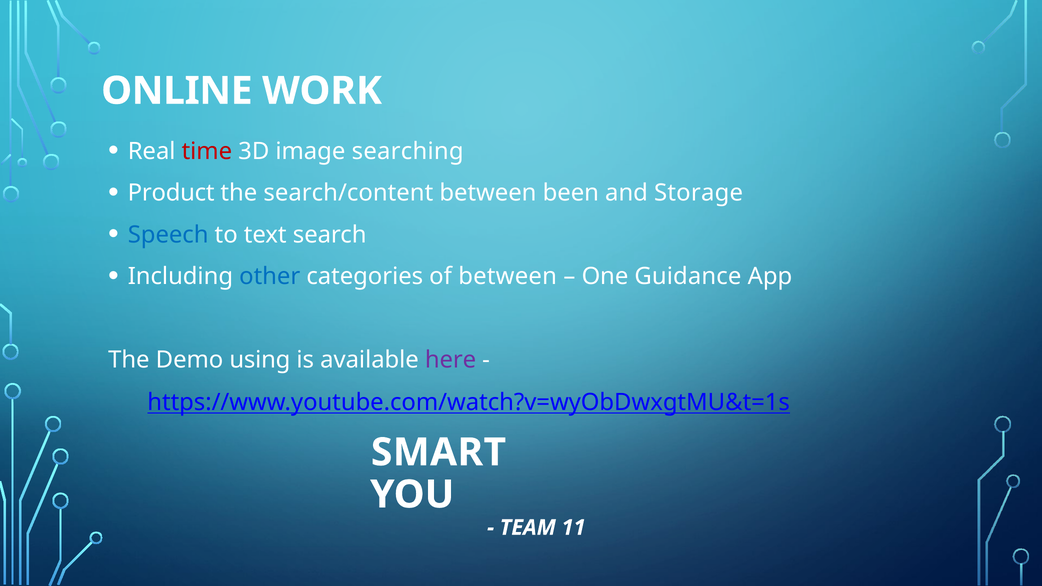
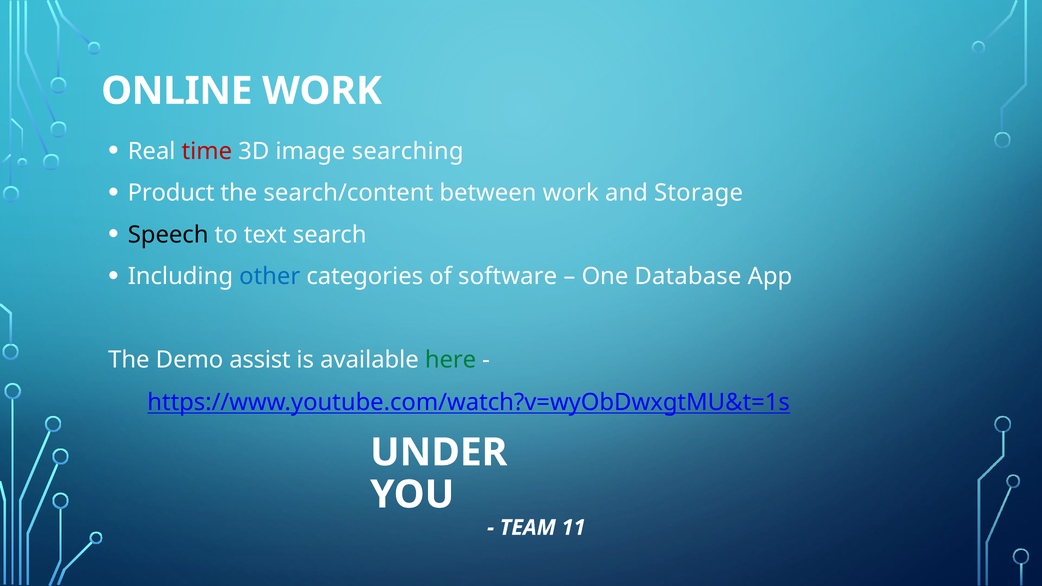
between been: been -> work (571, 193)
Speech colour: blue -> black (168, 235)
of between: between -> software (508, 277)
Guidance: Guidance -> Database (688, 277)
using: using -> assist (260, 360)
here colour: purple -> green (451, 360)
SMART: SMART -> UNDER (439, 452)
